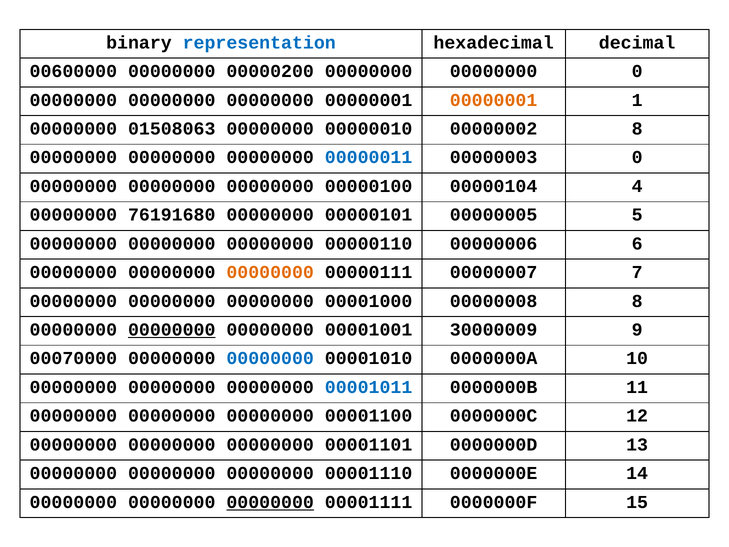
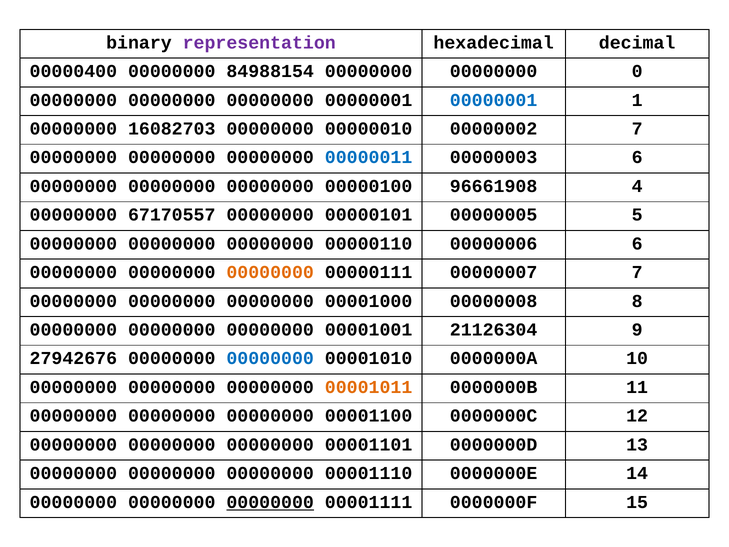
representation colour: blue -> purple (259, 43)
00600000: 00600000 -> 00000400 (73, 71)
00000200: 00000200 -> 84988154 (270, 71)
00000001 colour: orange -> blue (494, 100)
01508063: 01508063 -> 16082703 (172, 129)
00000002 8: 8 -> 7 (637, 129)
00000003 0: 0 -> 6 (637, 157)
00000104: 00000104 -> 96661908 (494, 186)
76191680: 76191680 -> 67170557 (172, 215)
00000000 underline: present -> none (172, 330)
30000009: 30000009 -> 21126304 (494, 330)
00070000: 00070000 -> 27942676 (73, 358)
00001011 colour: blue -> orange (369, 387)
